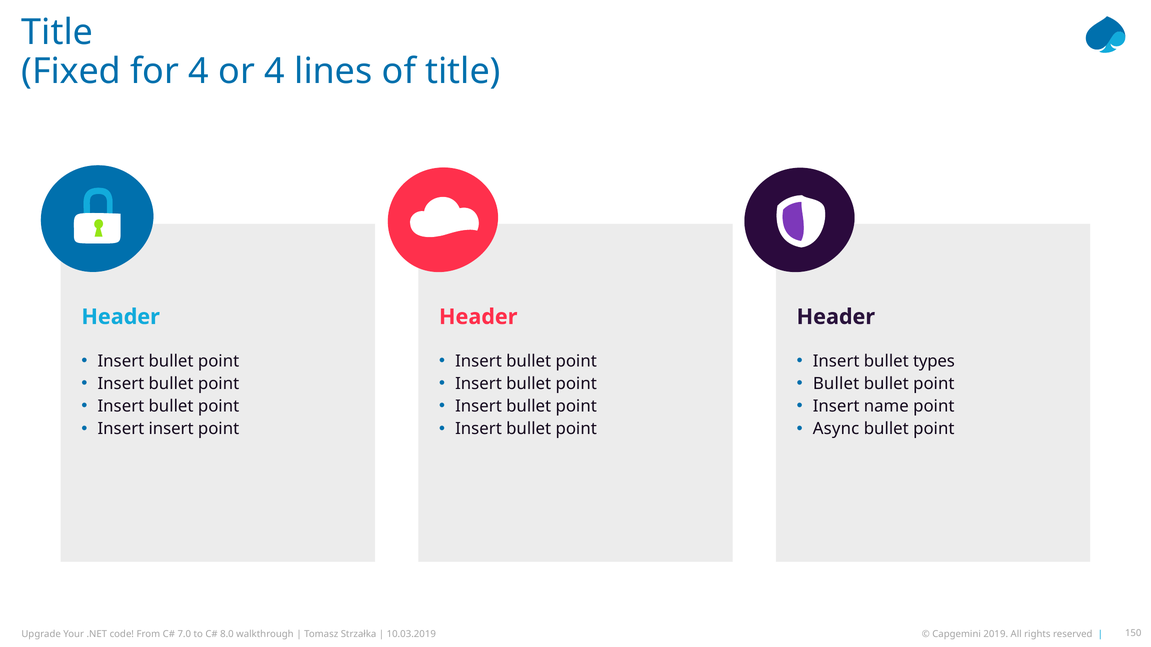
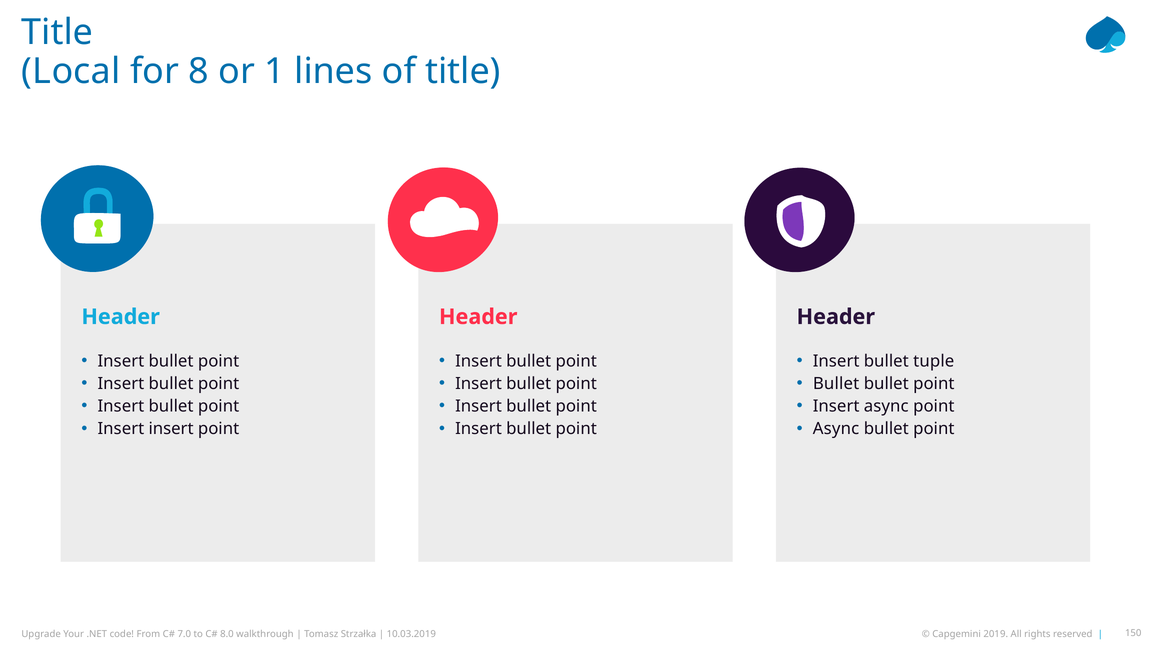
Fixed: Fixed -> Local (71, 71)
for 4: 4 -> 8 (199, 71)
or 4: 4 -> 1 (275, 71)
types: types -> tuple (934, 361)
Insert name: name -> async (886, 407)
